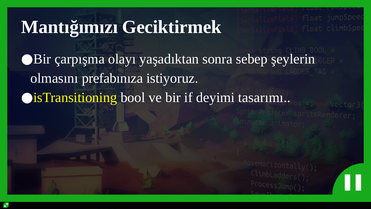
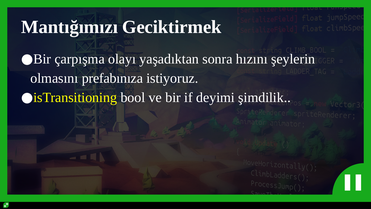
sebep: sebep -> hızını (252, 59)
tasarımı: tasarımı -> şimdilik (264, 97)
